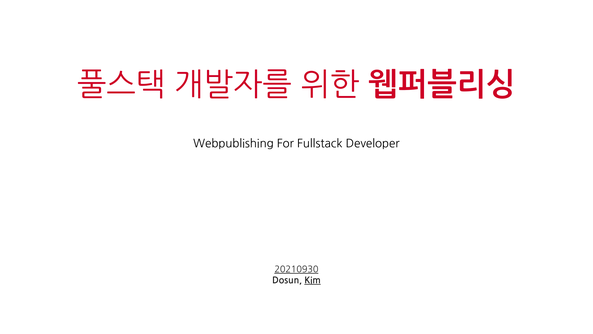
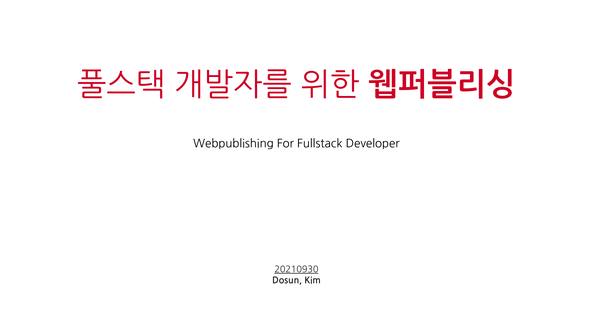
Kim underline: present -> none (313, 280)
